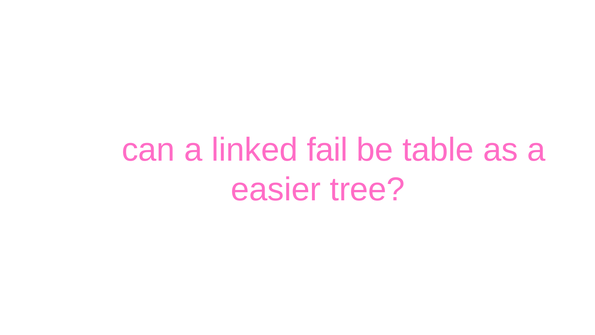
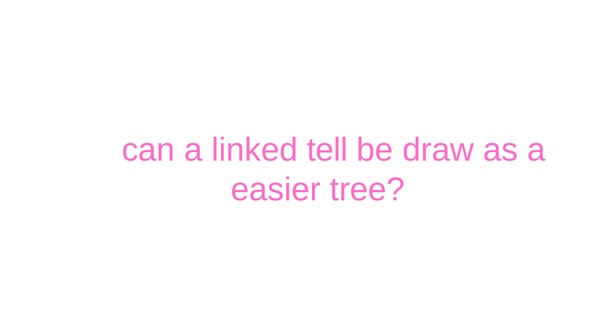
fail: fail -> tell (327, 150)
table: table -> draw (438, 150)
